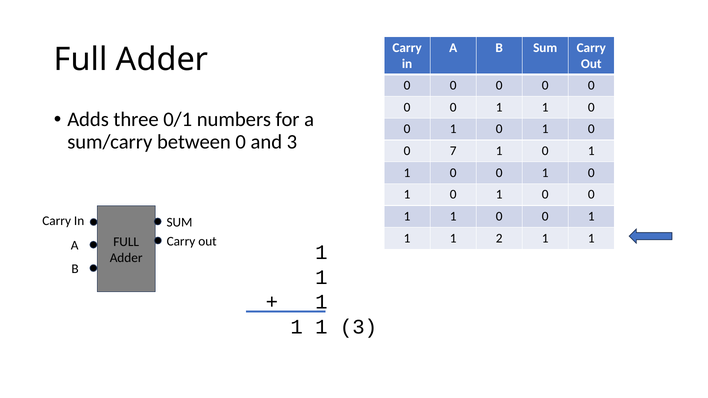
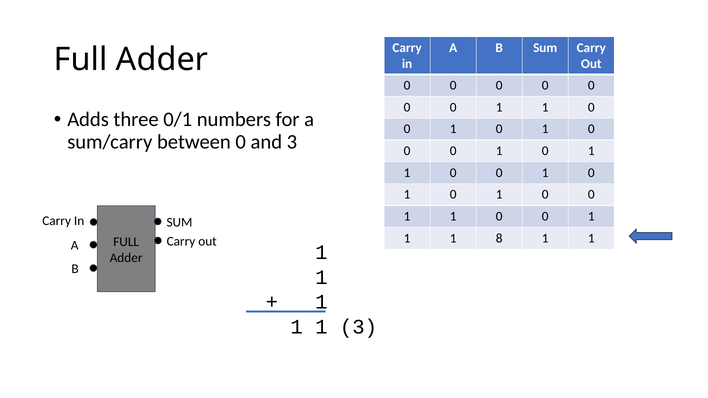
7: 7 -> 0 (453, 151)
2: 2 -> 8 (499, 238)
